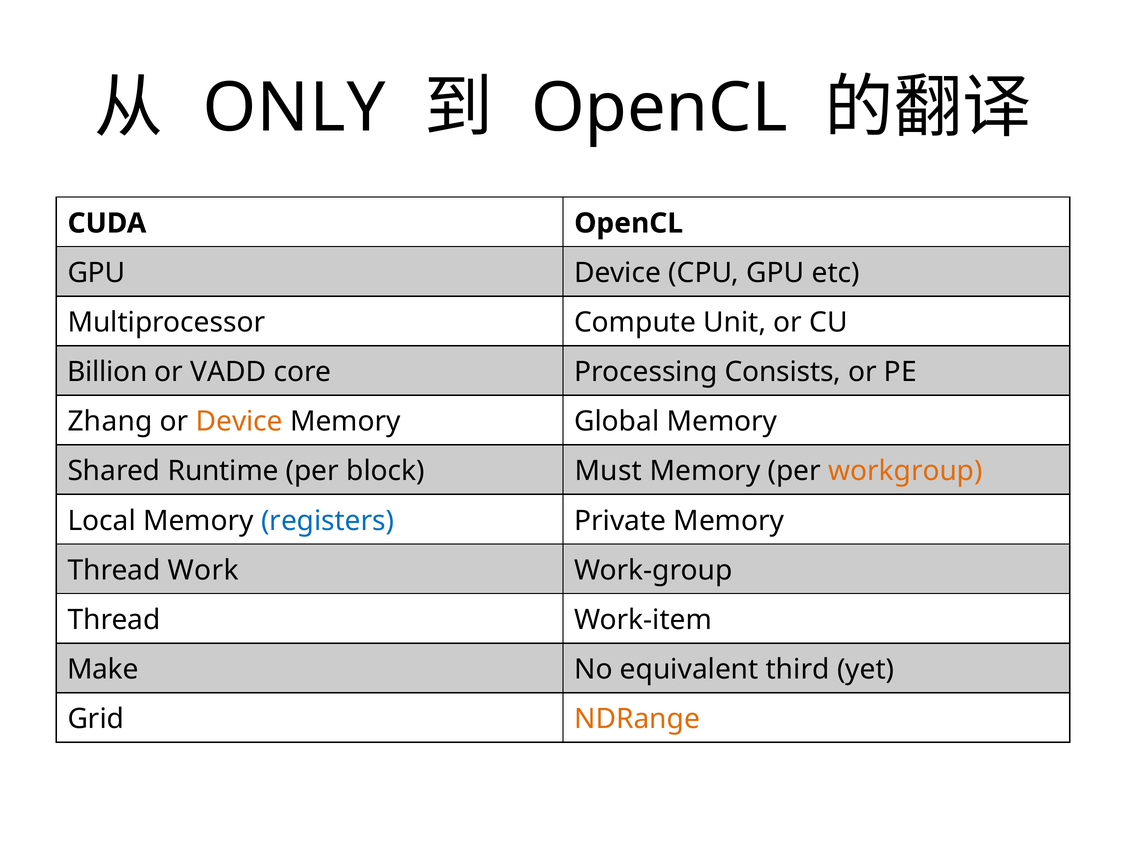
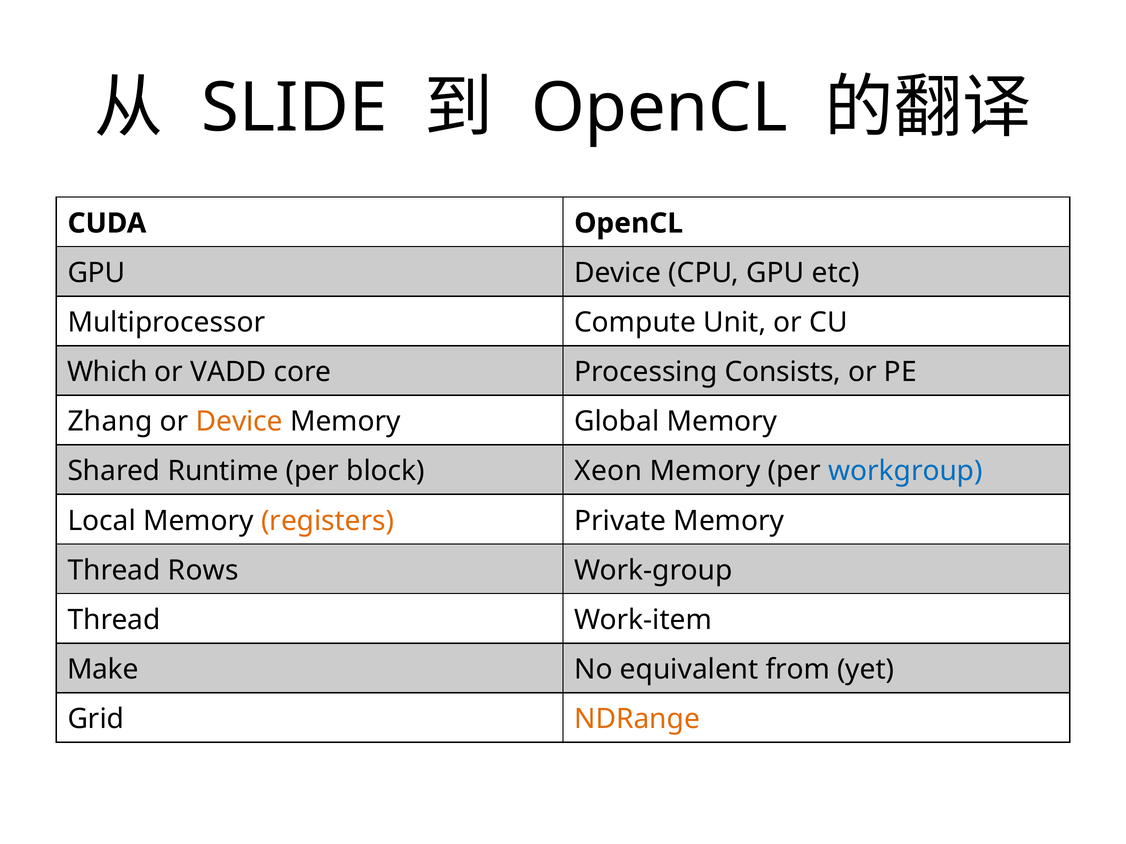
ONLY: ONLY -> SLIDE (294, 108)
Billion: Billion -> Which (107, 372)
Must: Must -> Xeon (608, 471)
workgroup colour: orange -> blue (905, 471)
registers colour: blue -> orange (328, 521)
Work: Work -> Rows (203, 571)
third: third -> from (798, 670)
